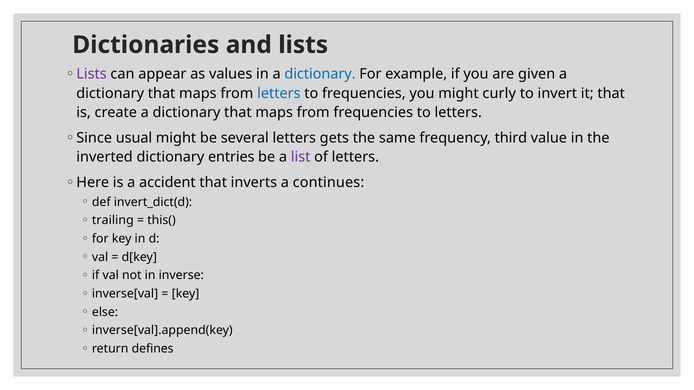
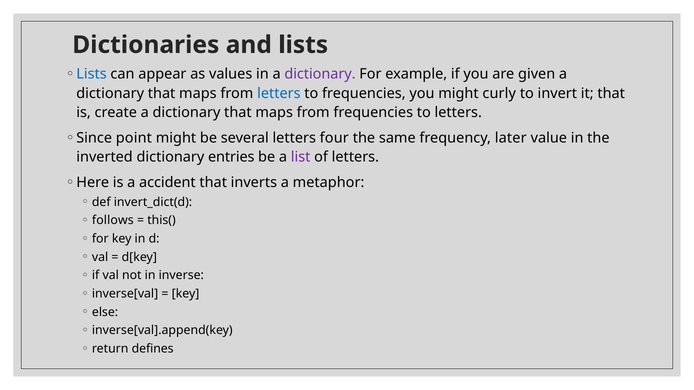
Lists colour: purple -> blue (92, 74)
dictionary colour: blue -> purple (320, 74)
usual: usual -> point (134, 138)
gets: gets -> four (334, 138)
third: third -> later (511, 138)
continues: continues -> metaphor (329, 183)
trailing: trailing -> follows (113, 221)
